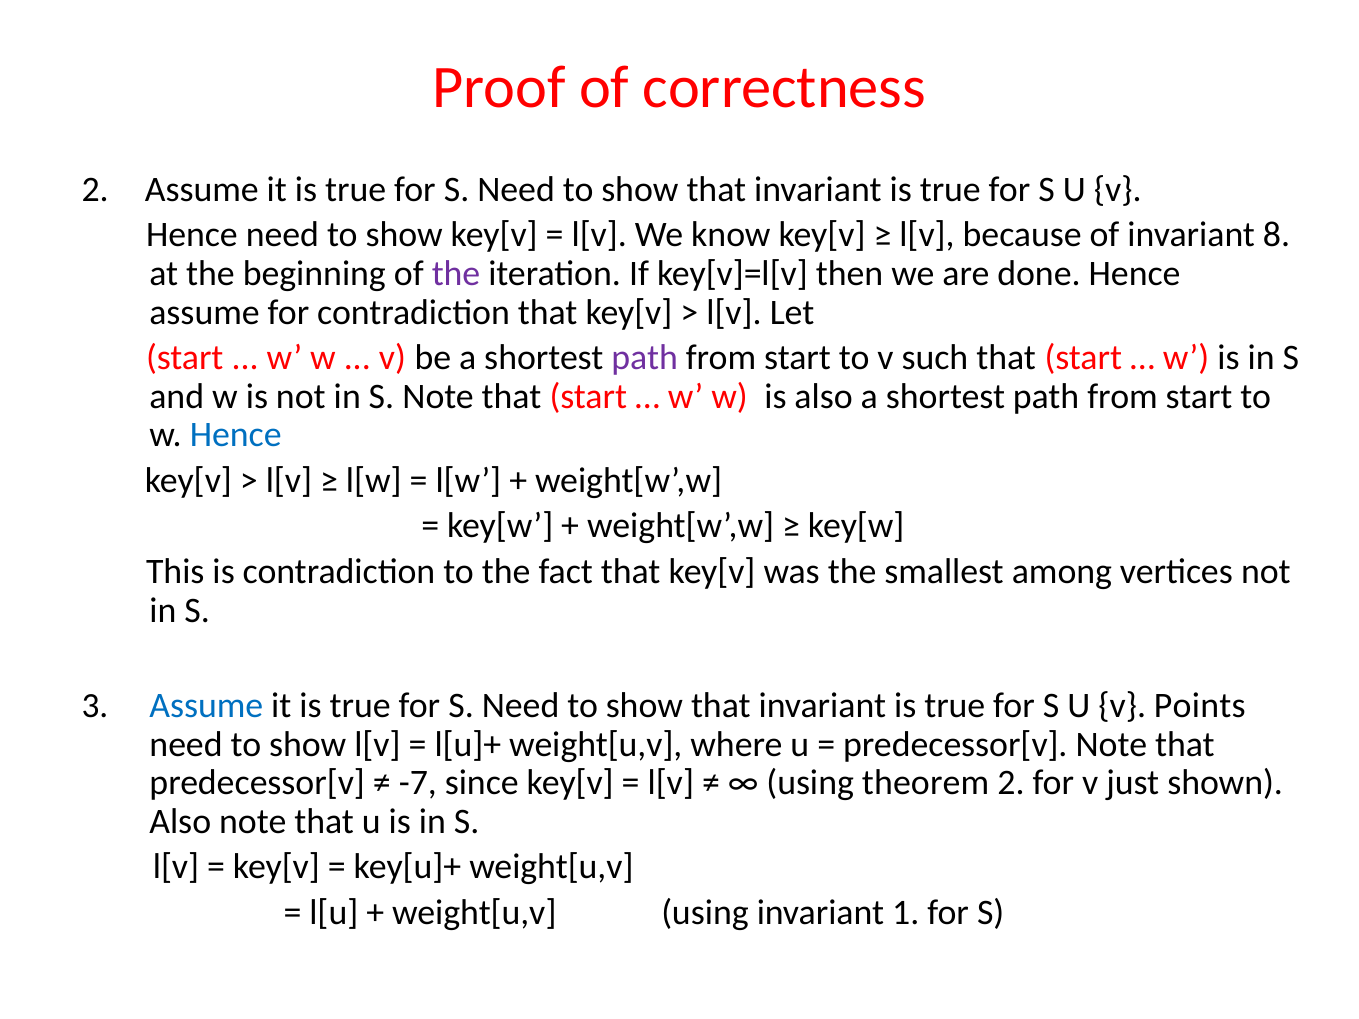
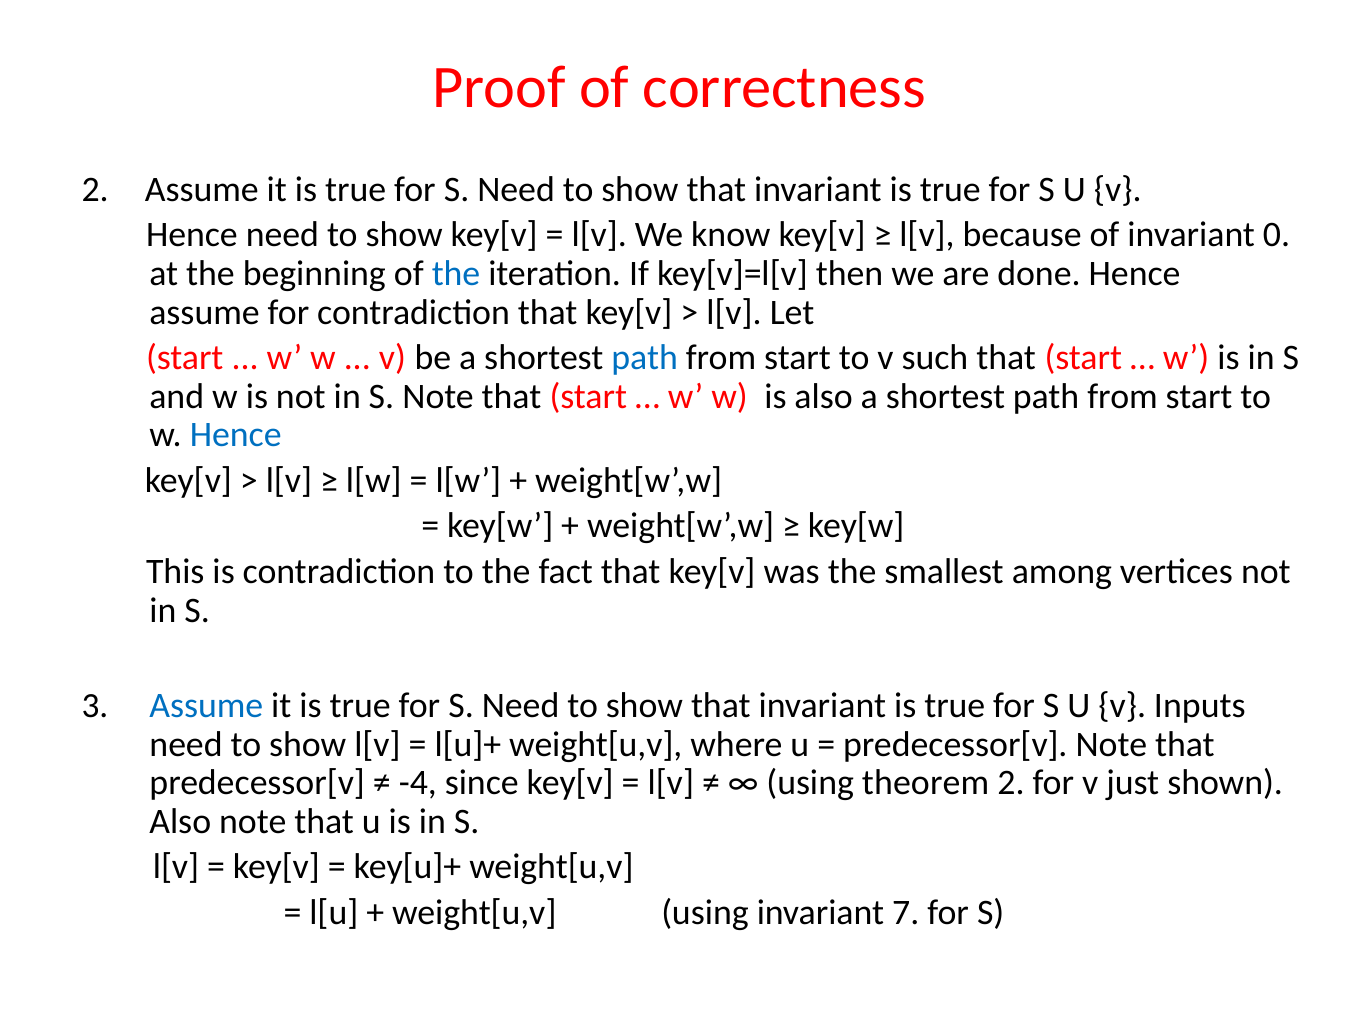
8: 8 -> 0 (1277, 235)
the colour: purple -> blue (456, 274)
path colour: purple -> blue (645, 358)
Points: Points -> Inputs (1200, 706)
-7: -7 -> -4 (418, 783)
1: 1 -> 7 (906, 913)
